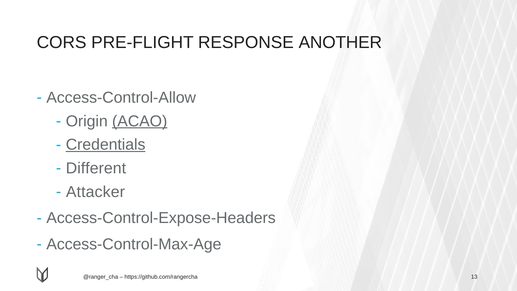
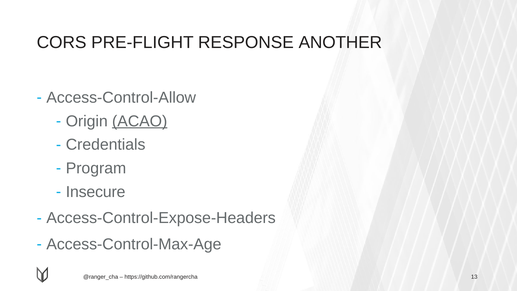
Credentials underline: present -> none (106, 145)
Different: Different -> Program (96, 168)
Attacker: Attacker -> Insecure (96, 192)
